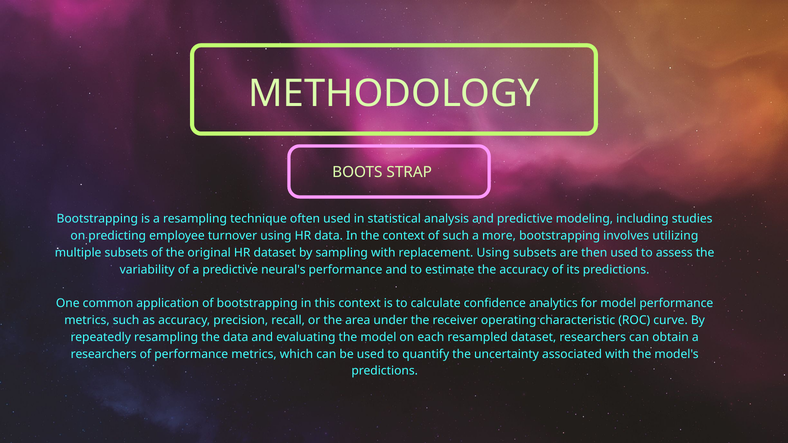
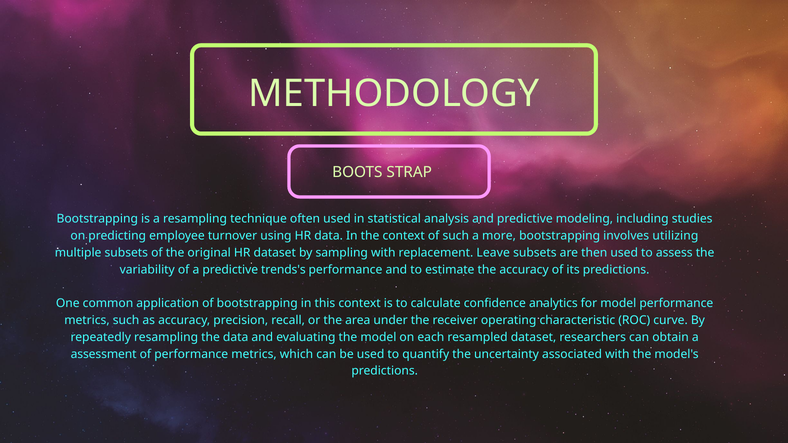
replacement Using: Using -> Leave (493, 253)
neural's: neural's -> trends's (283, 270)
researchers: researchers -> assessment (104, 354)
